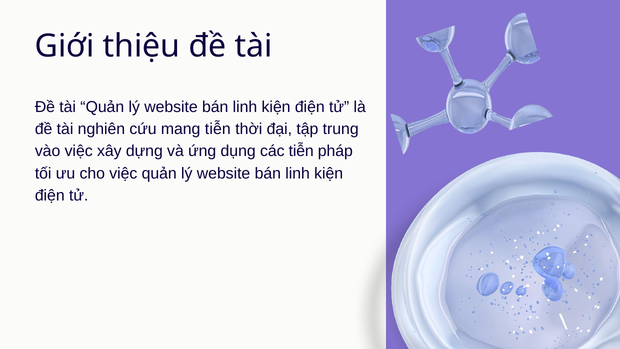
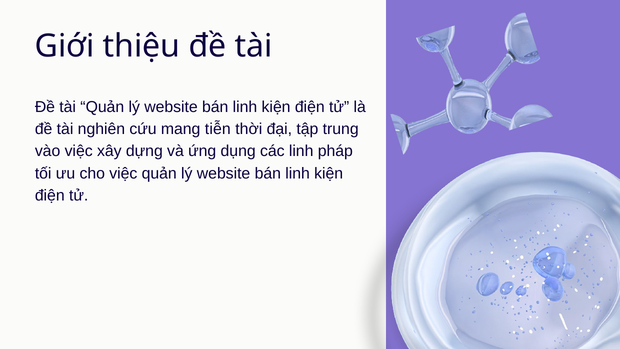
các tiễn: tiễn -> linh (301, 151)
